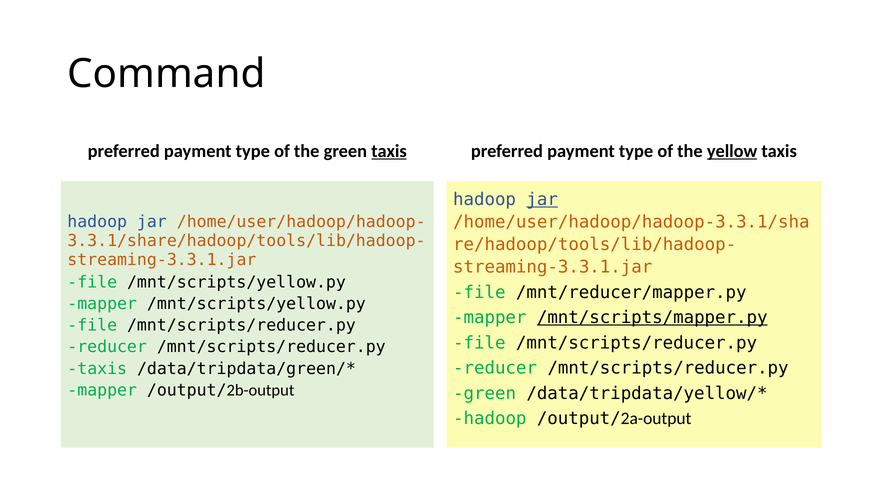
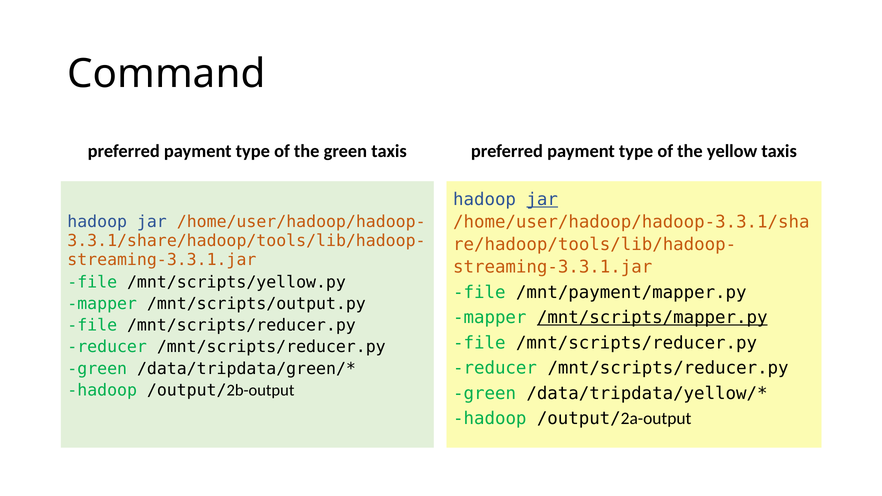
taxis underline: present -> none (389, 151)
yellow underline: present -> none (732, 151)
/mnt/reducer/mapper.py: /mnt/reducer/mapper.py -> /mnt/payment/mapper.py (631, 293)
mapper /mnt/scripts/yellow.py: /mnt/scripts/yellow.py -> /mnt/scripts/output.py (256, 304)
taxis: taxis -> green (97, 369)
mapper: mapper -> hadoop (102, 390)
